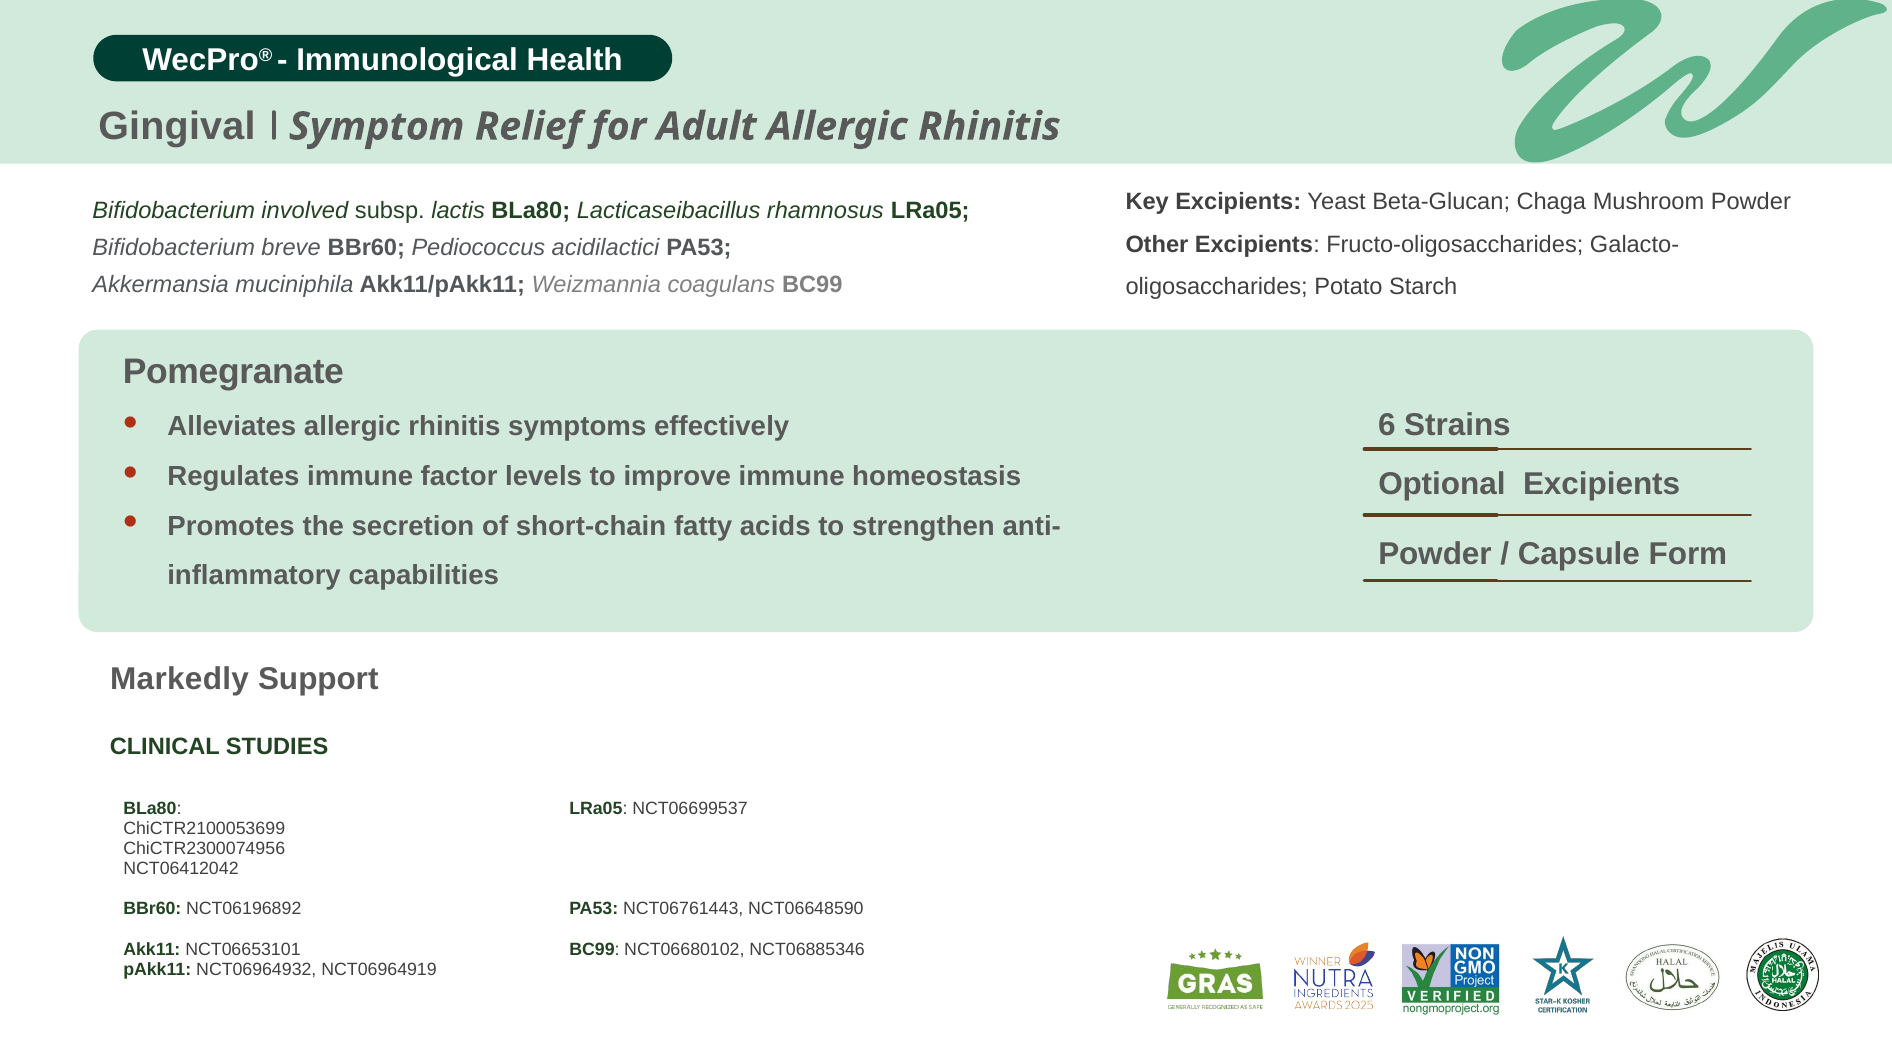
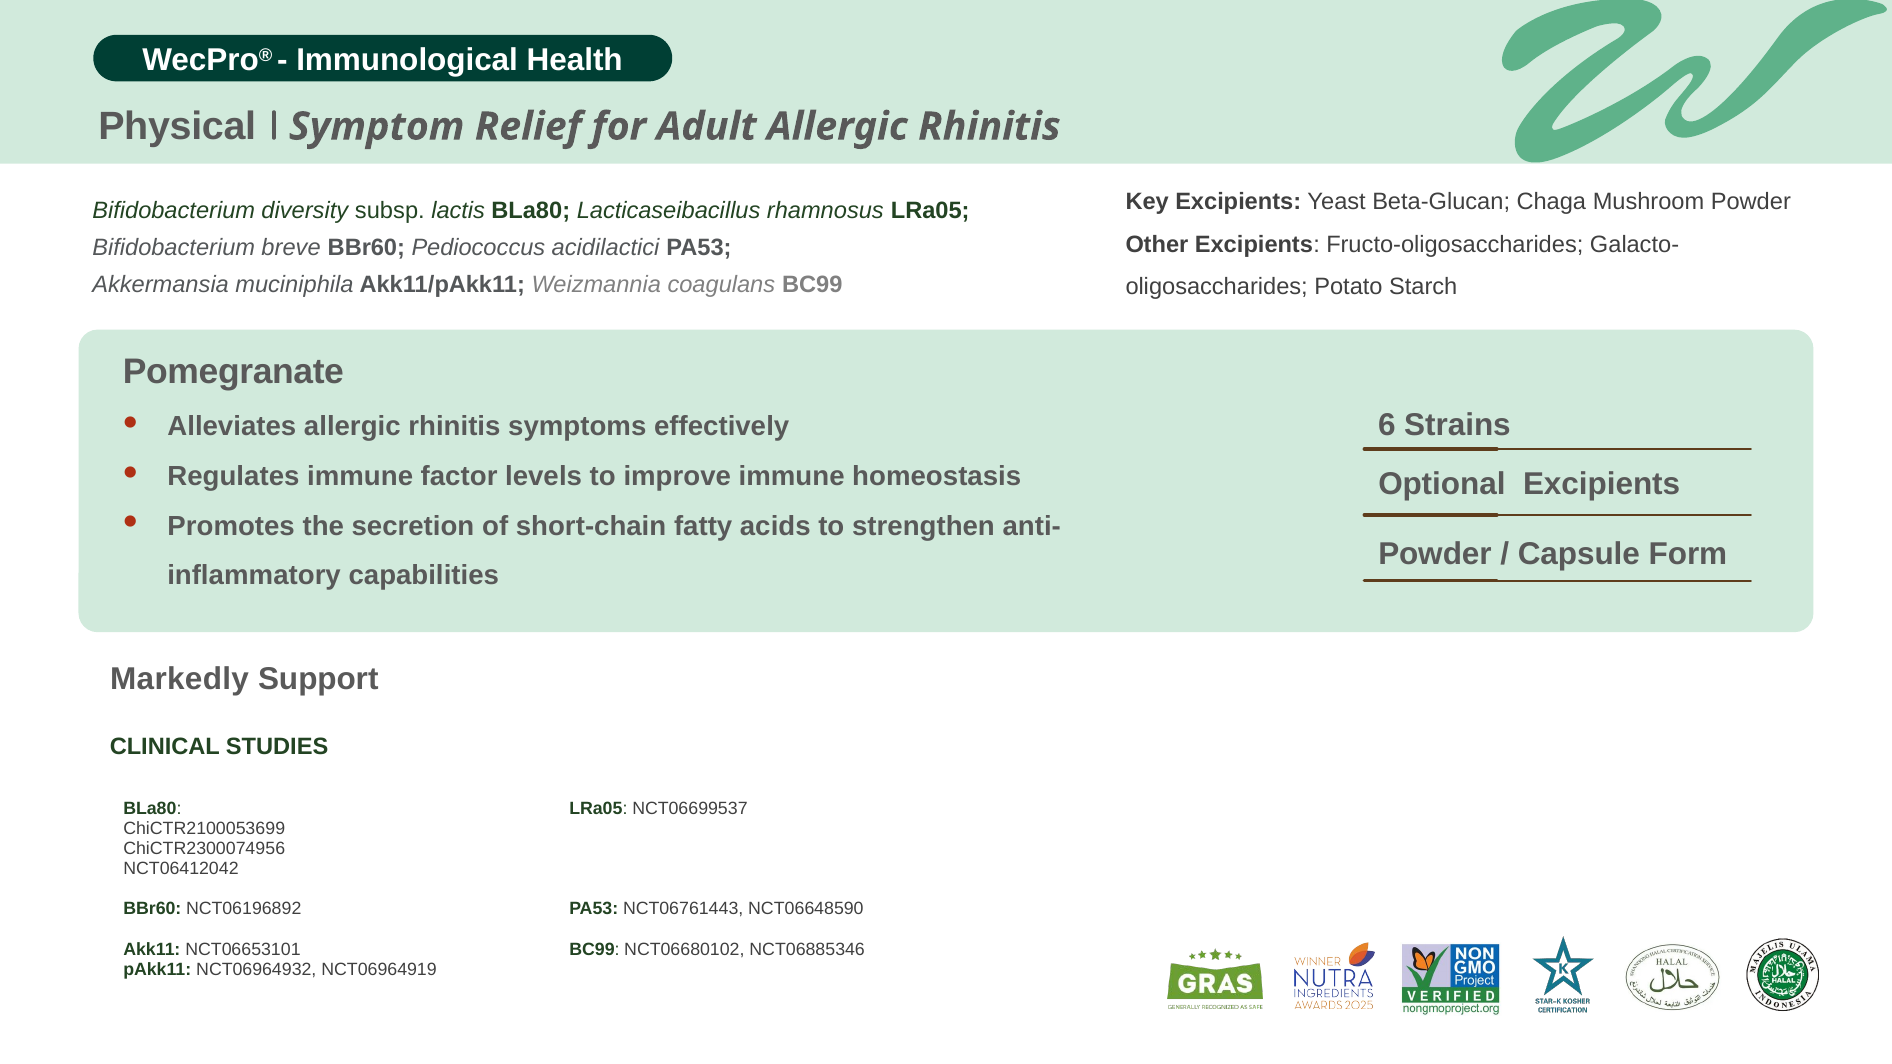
Gingival: Gingival -> Physical (177, 127)
involved: involved -> diversity (305, 211)
